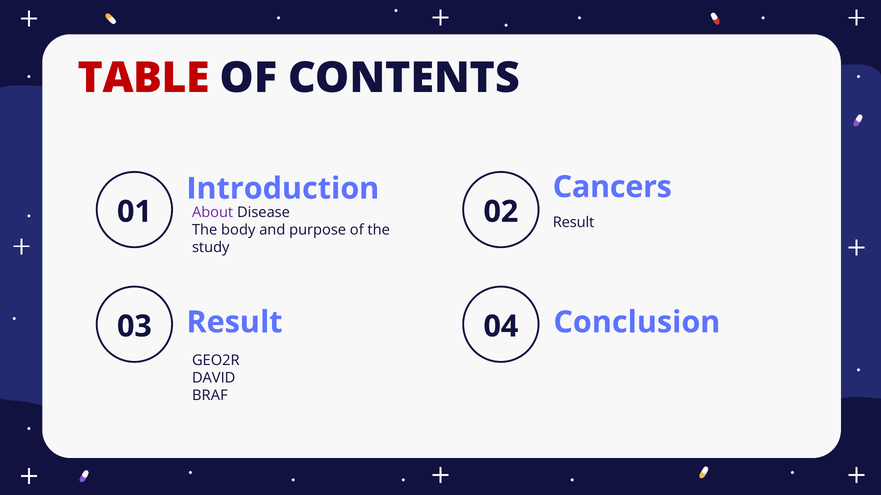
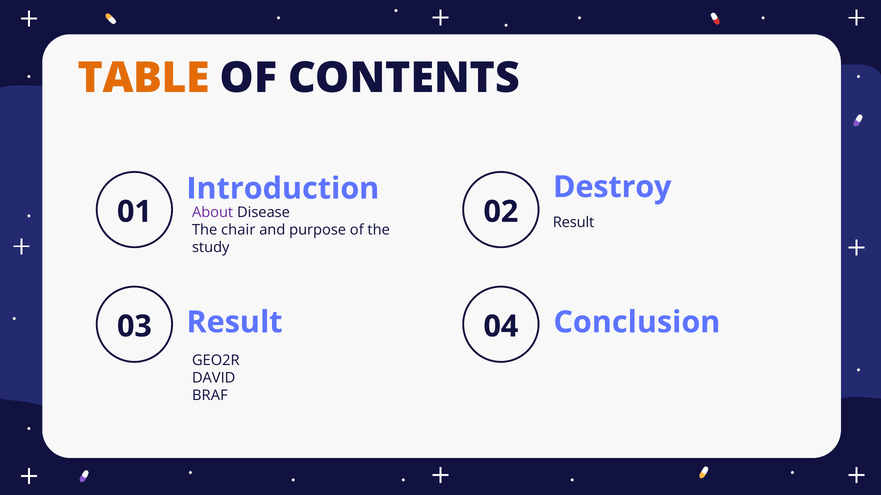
TABLE colour: red -> orange (144, 78)
Cancers: Cancers -> Destroy (612, 187)
body: body -> chair (238, 230)
